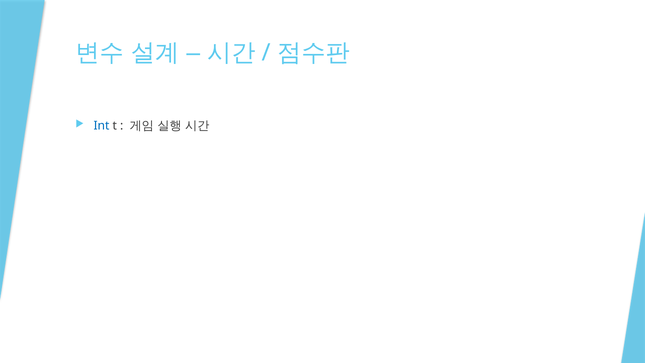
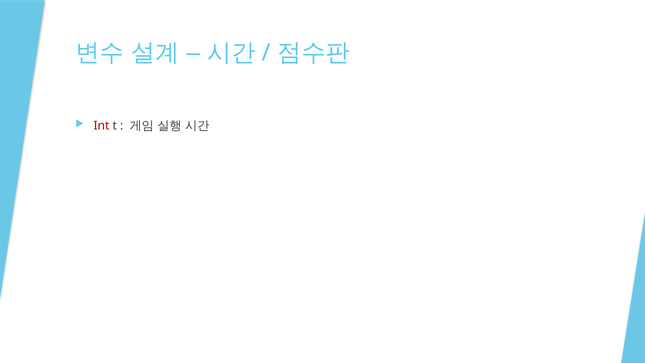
Int colour: blue -> red (101, 126)
